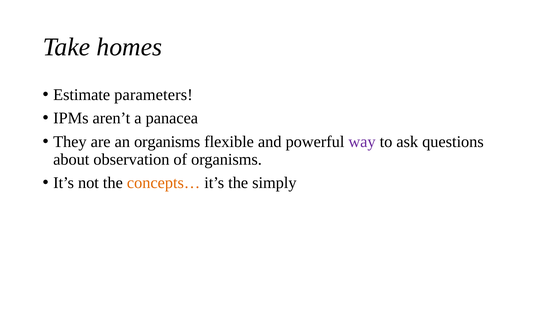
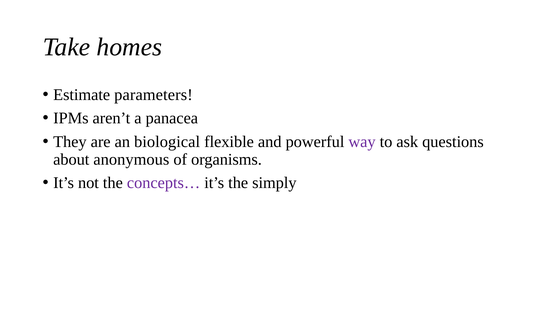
an organisms: organisms -> biological (167, 142)
observation: observation -> anonymous (131, 159)
concepts… colour: orange -> purple (164, 183)
